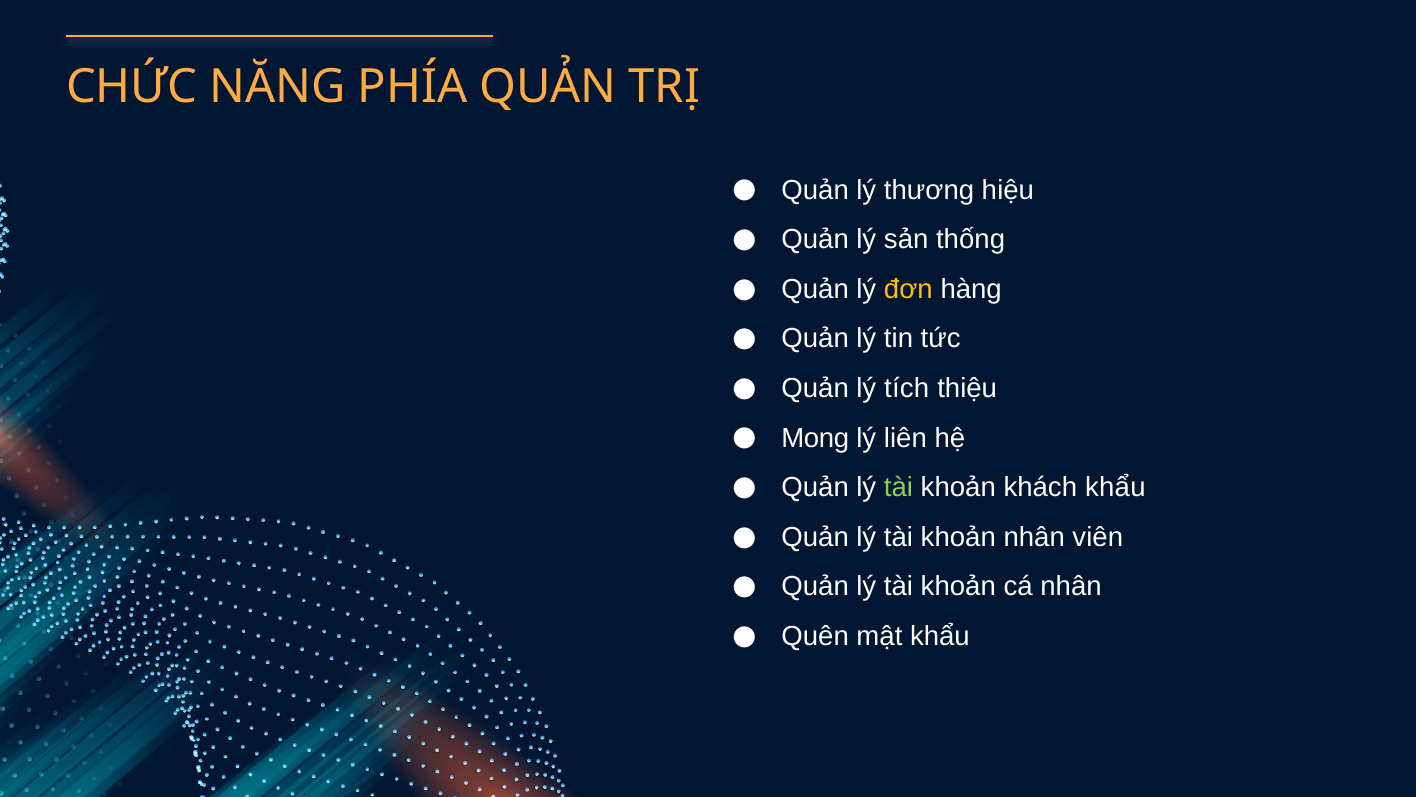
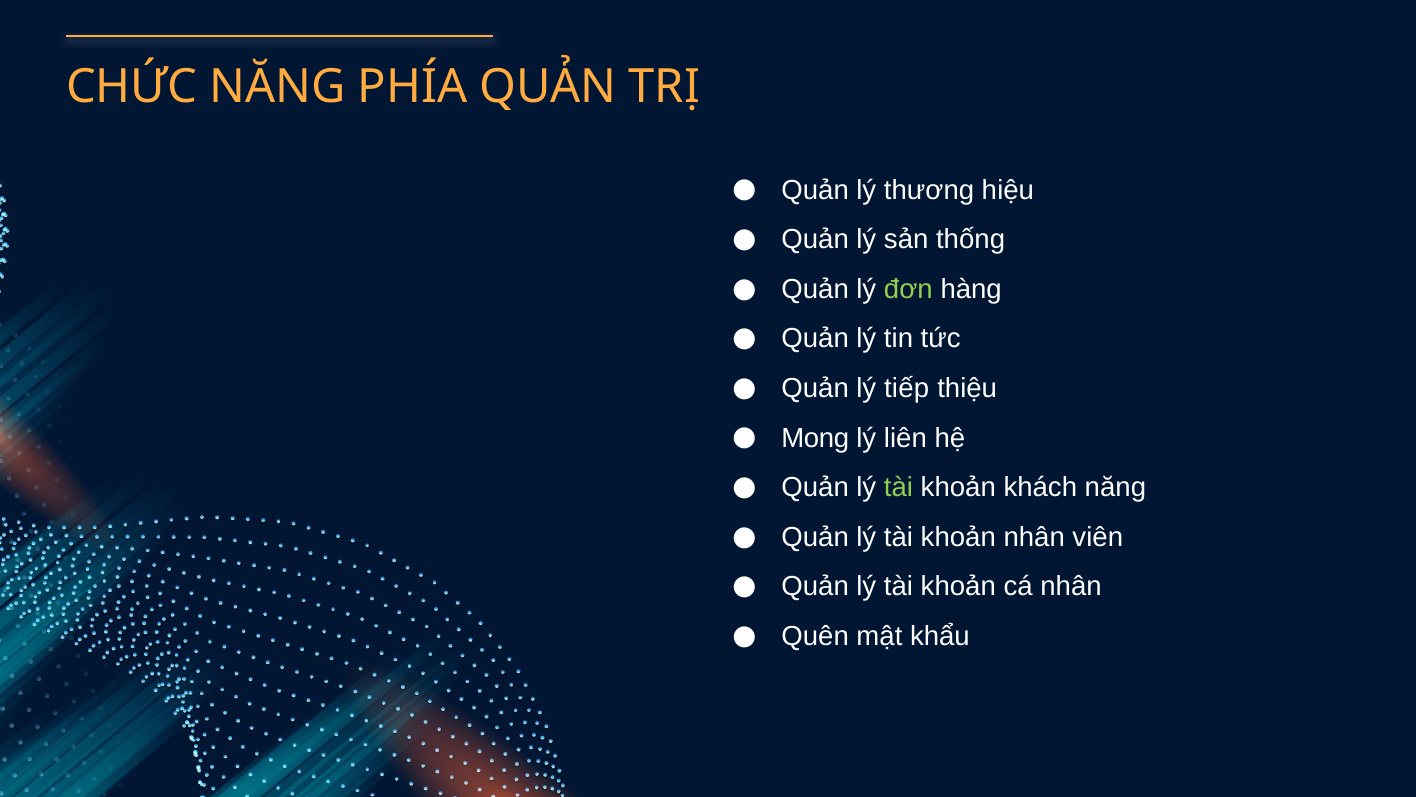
đơn colour: yellow -> light green (908, 289)
tích: tích -> tiếp (907, 388)
khách khẩu: khẩu -> năng (1115, 487)
